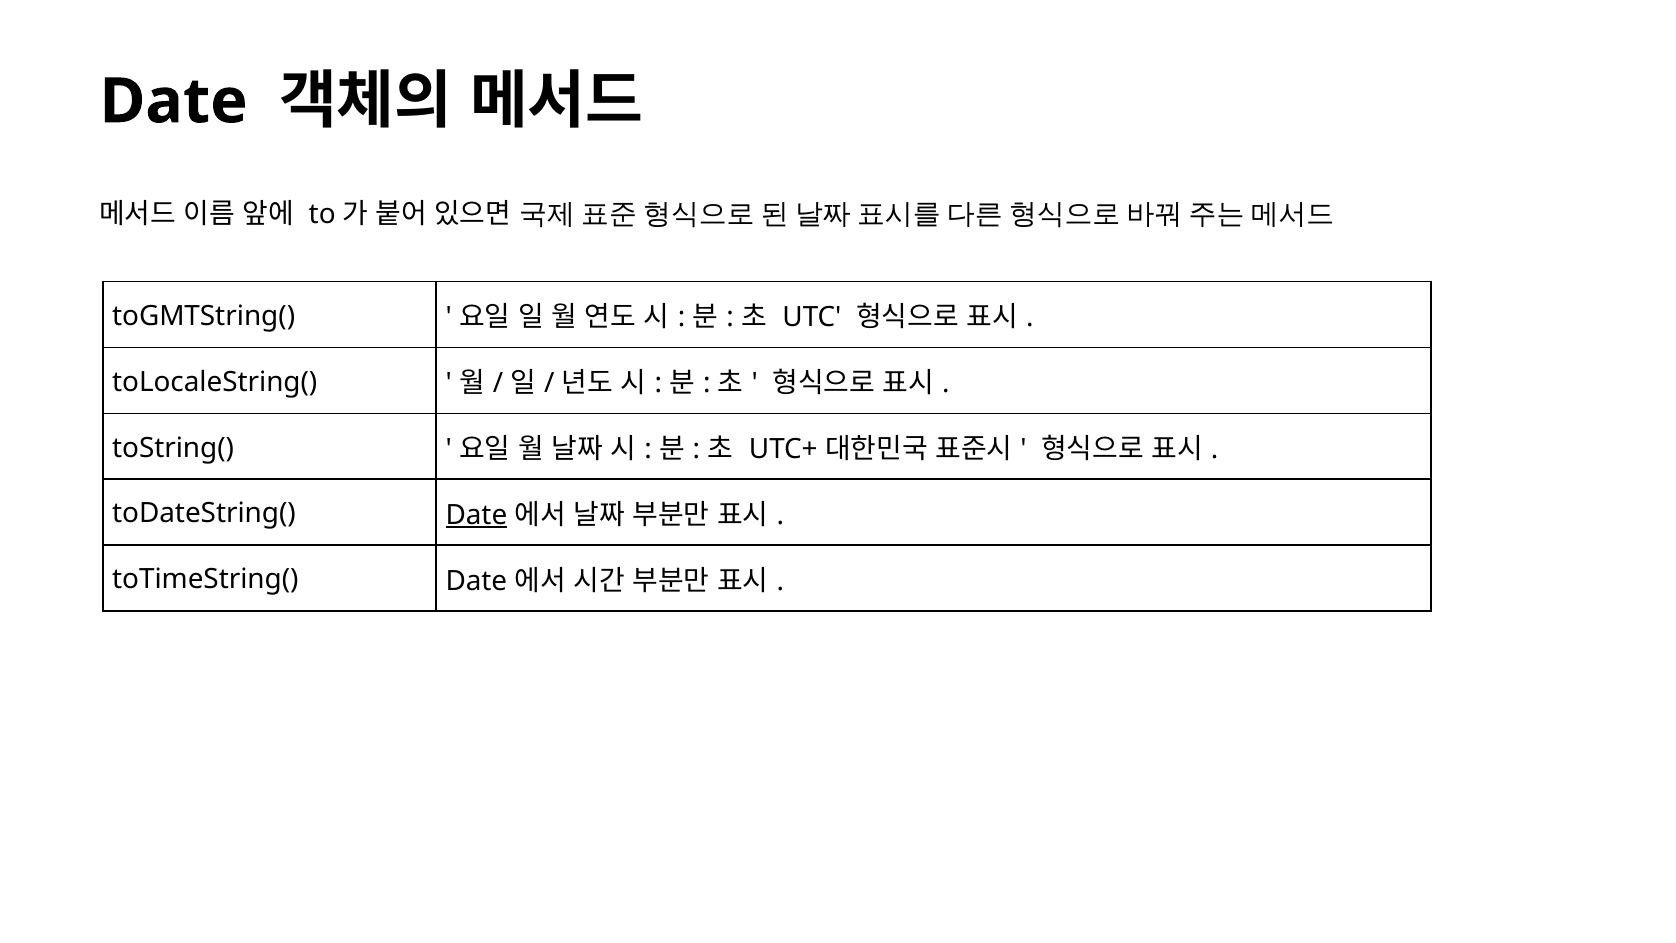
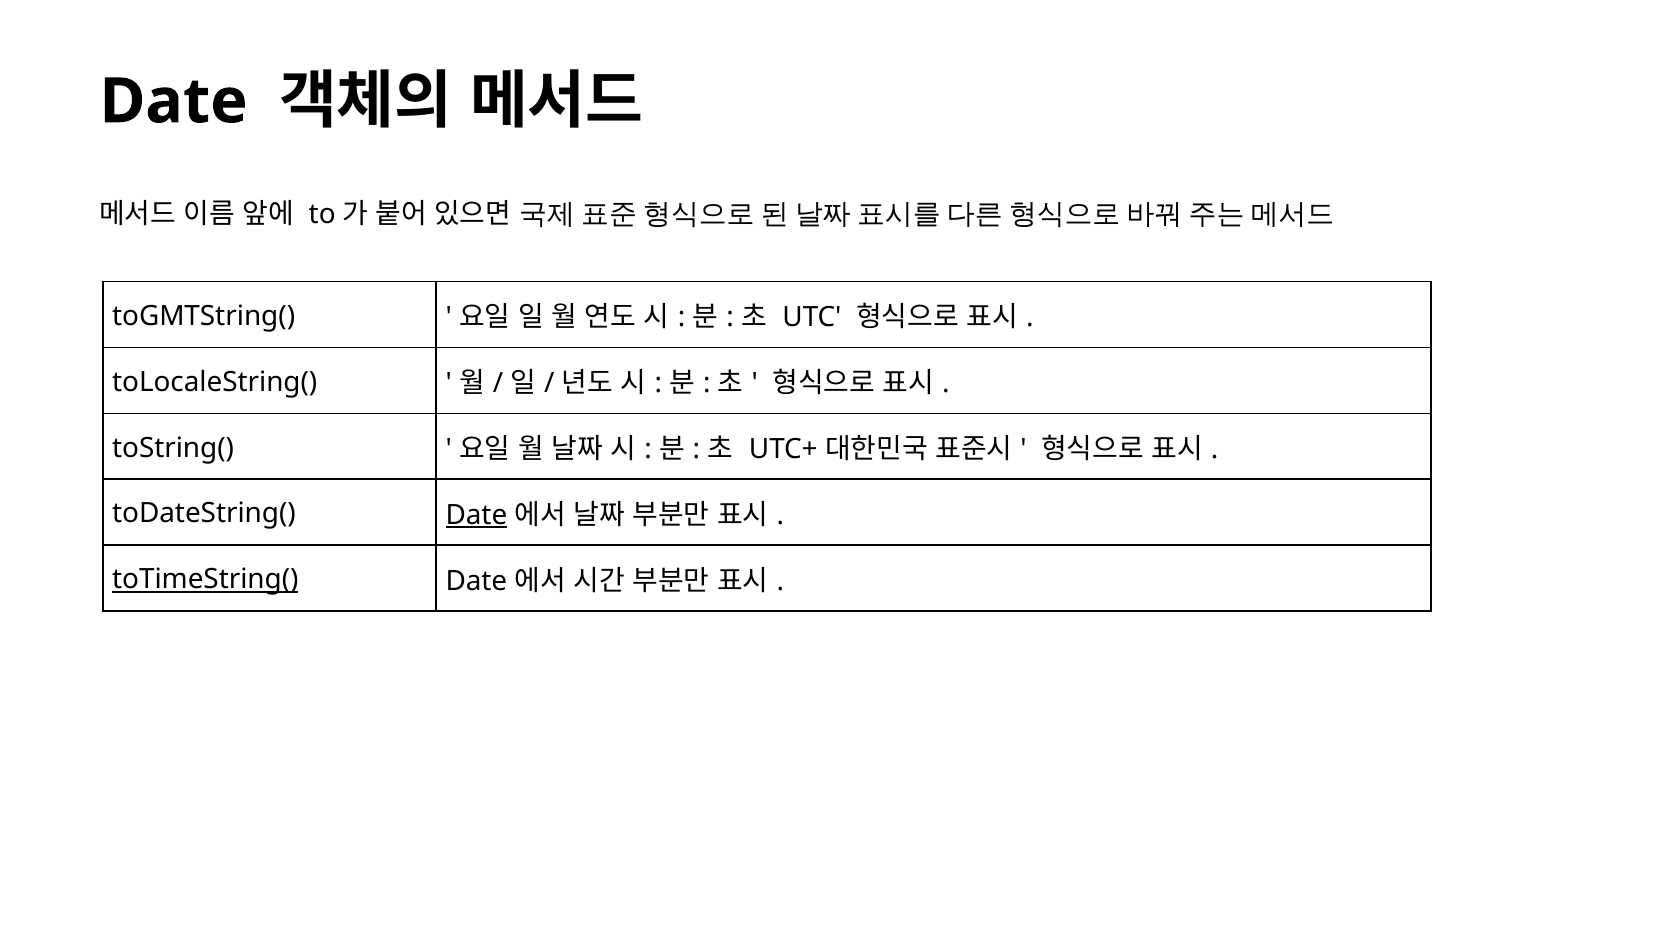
toTimeString( underline: none -> present (205, 580)
